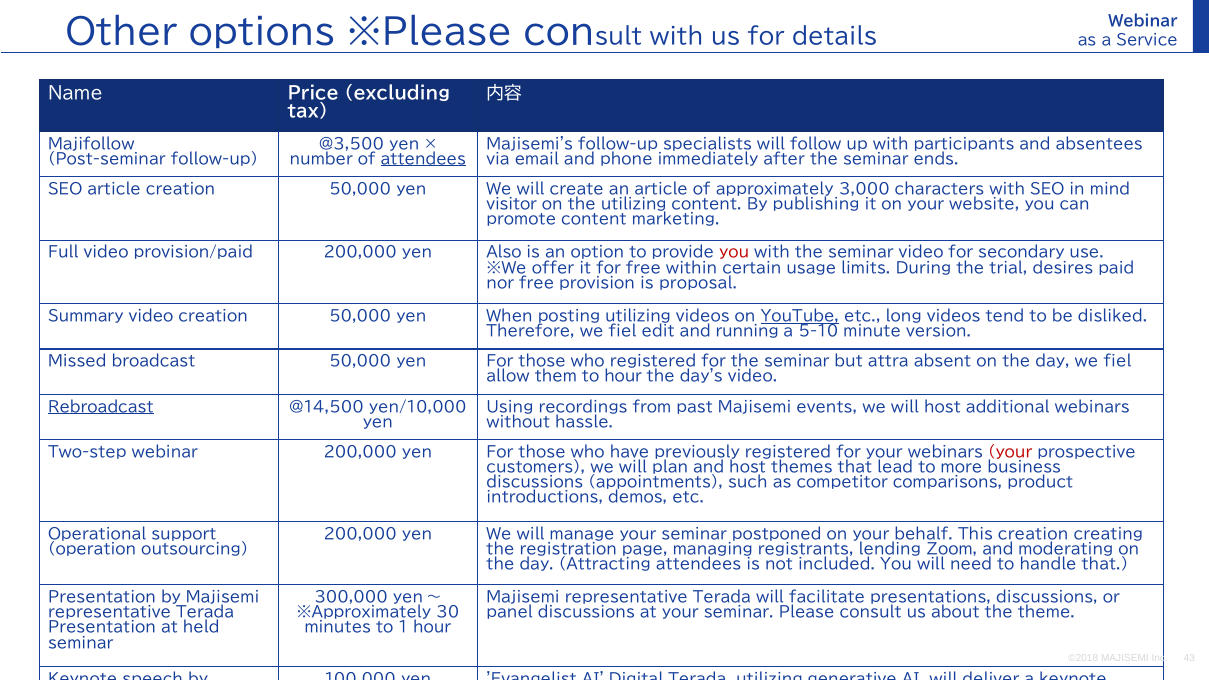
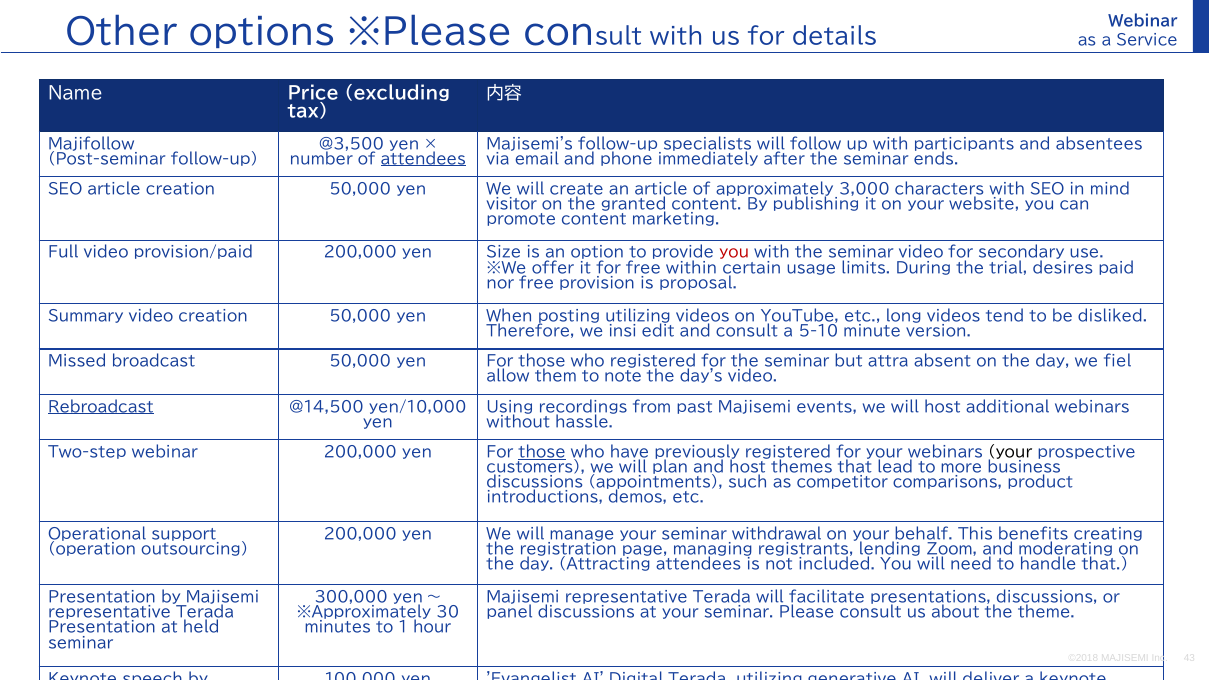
the utilizing: utilizing -> granted (634, 205)
yen Also: Also -> Size (504, 253)
YouTube underline: present -> none (800, 317)
Therefore we fiel: fiel -> insi (623, 332)
and running: running -> consult (747, 332)
to hour: hour -> note (623, 377)
those underline: none -> present (542, 453)
your colour: red -> black (1010, 453)
postponed: postponed -> withdrawal (777, 534)
This creation: creation -> benefits (1033, 534)
